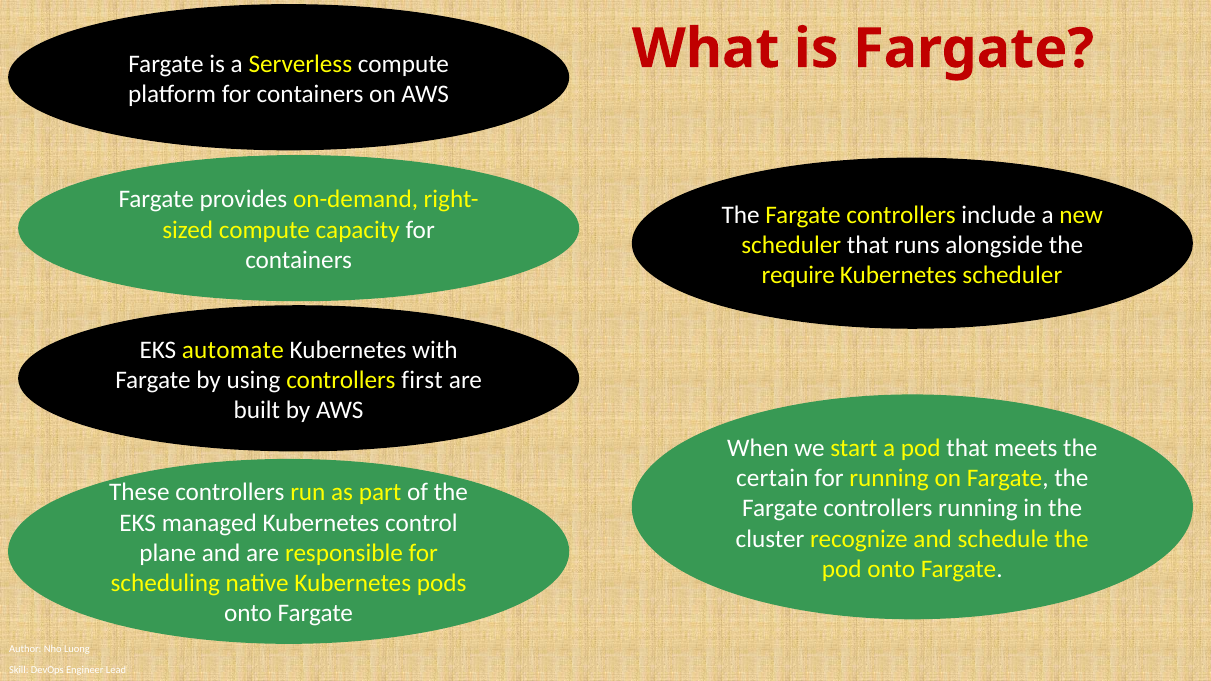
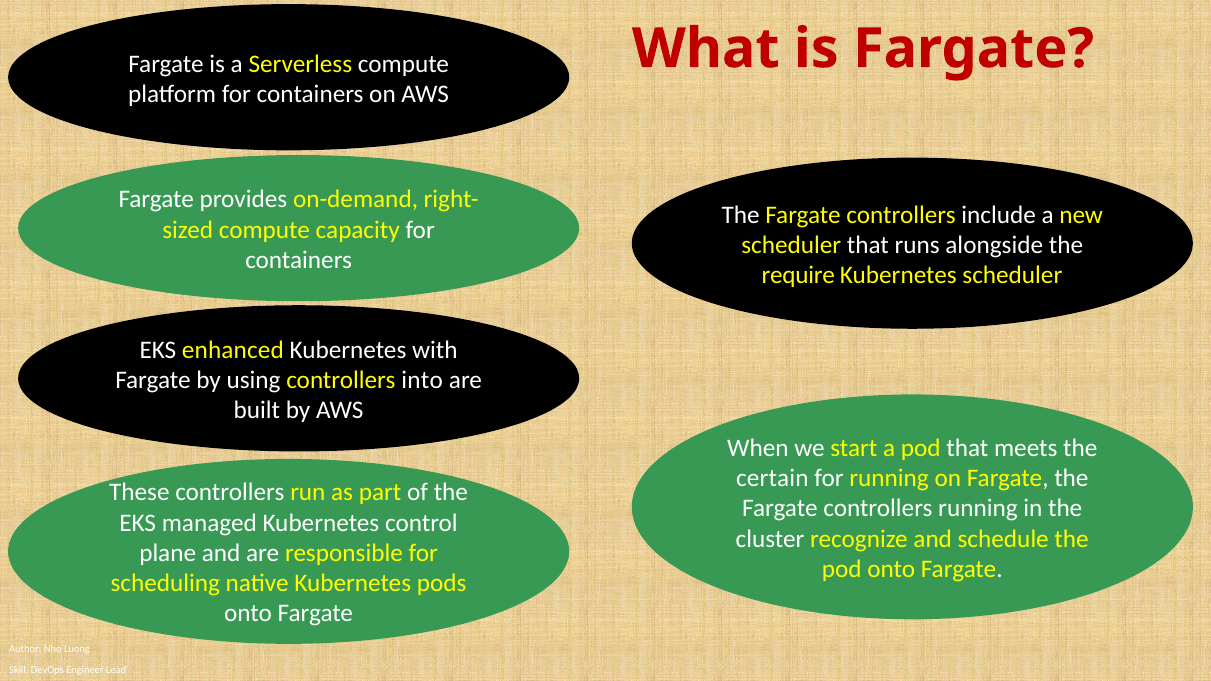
automate: automate -> enhanced (233, 350)
first: first -> into (422, 380)
